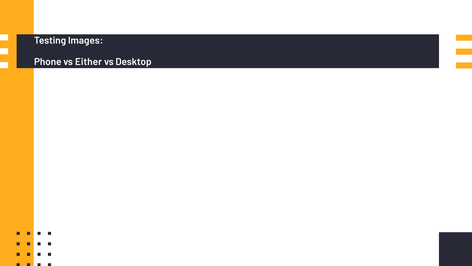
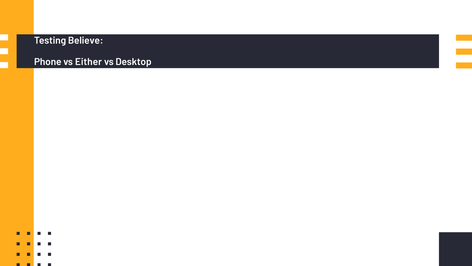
Images: Images -> Believe (86, 40)
